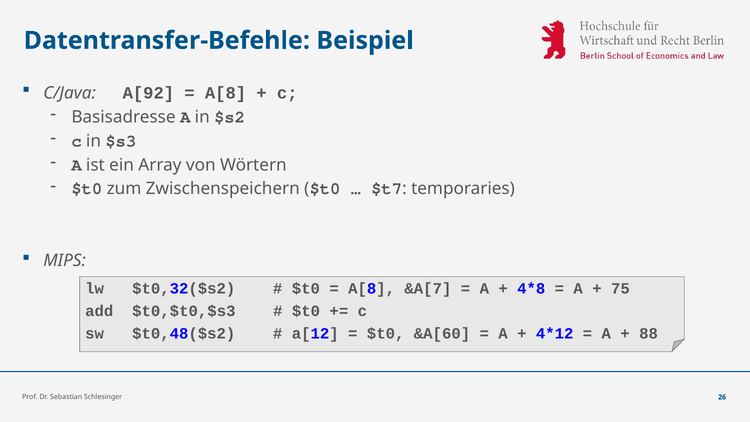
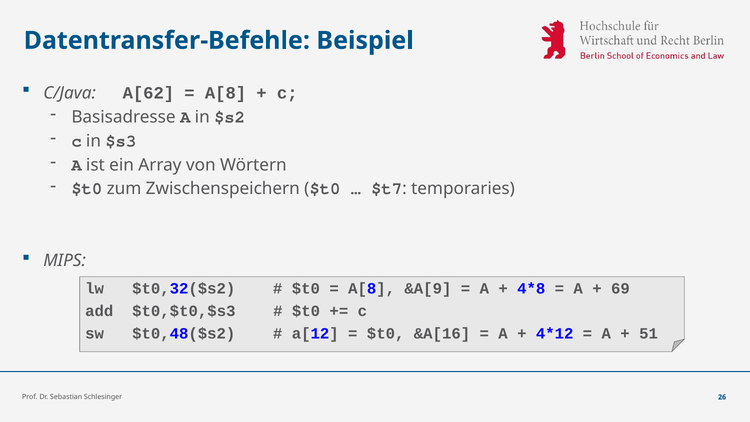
A[92: A[92 -> A[62 (148, 93)
&A[7: &A[7 -> &A[9 (428, 288)
75: 75 -> 69 (620, 288)
&A[60: &A[60 -> &A[16 (442, 333)
88: 88 -> 51 (649, 333)
